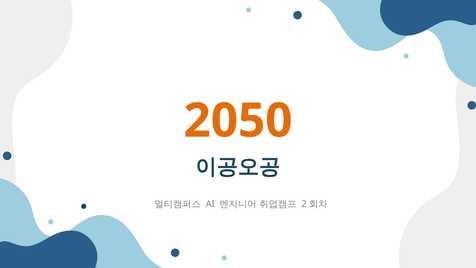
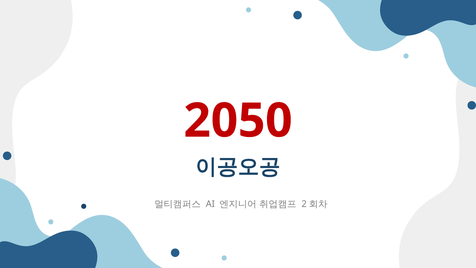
2050 colour: orange -> red (238, 121)
